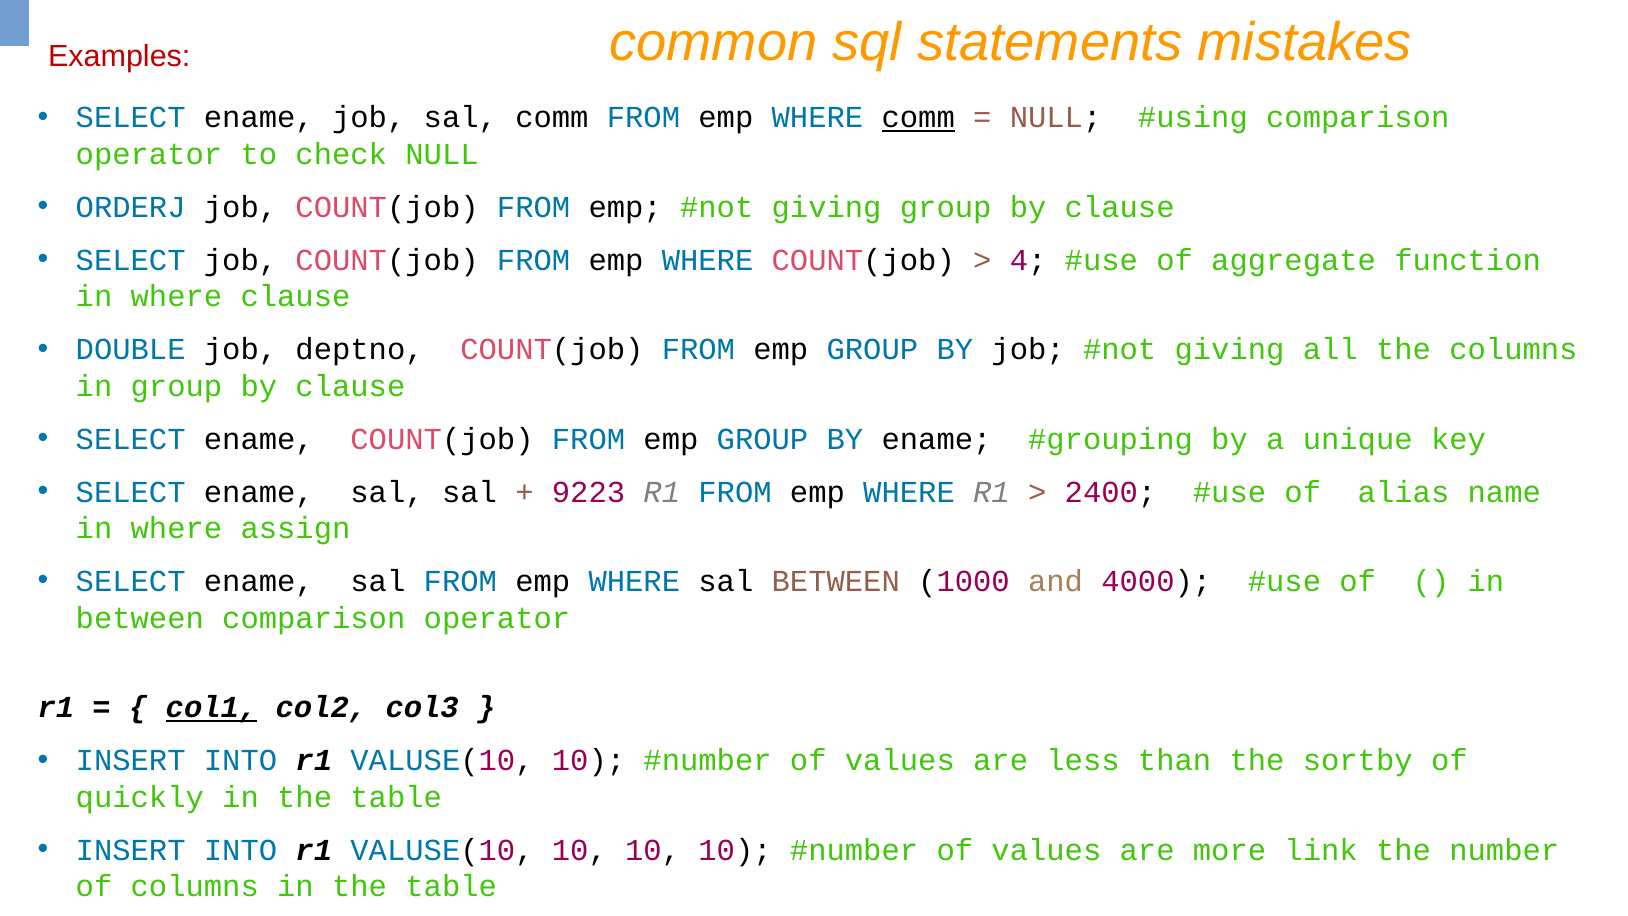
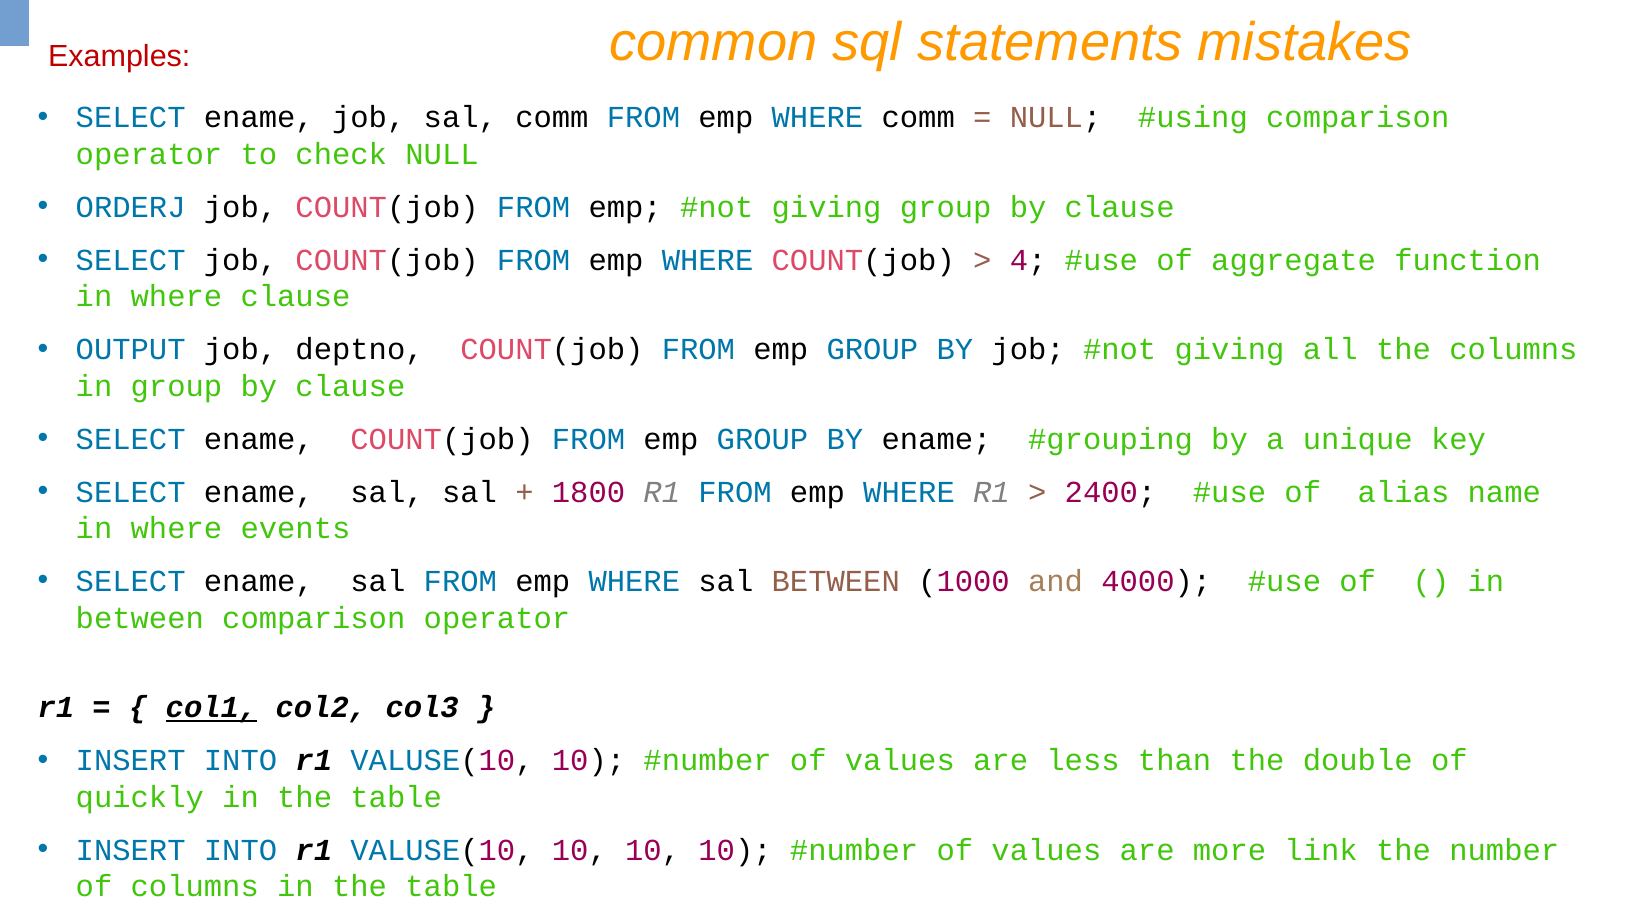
comm underline: present -> none (918, 118)
DOUBLE: DOUBLE -> OUTPUT (131, 349)
9223: 9223 -> 1800 (589, 492)
assign: assign -> events (295, 529)
sortby: sortby -> double (1358, 760)
